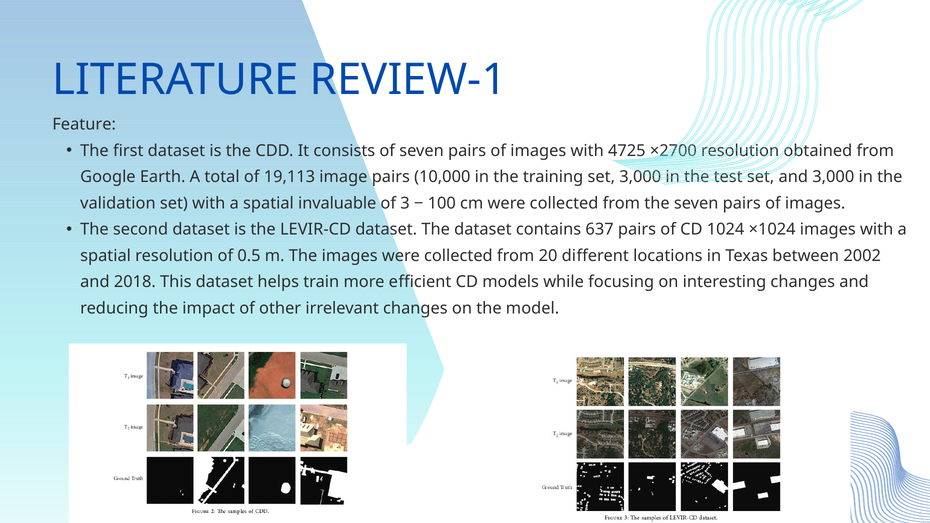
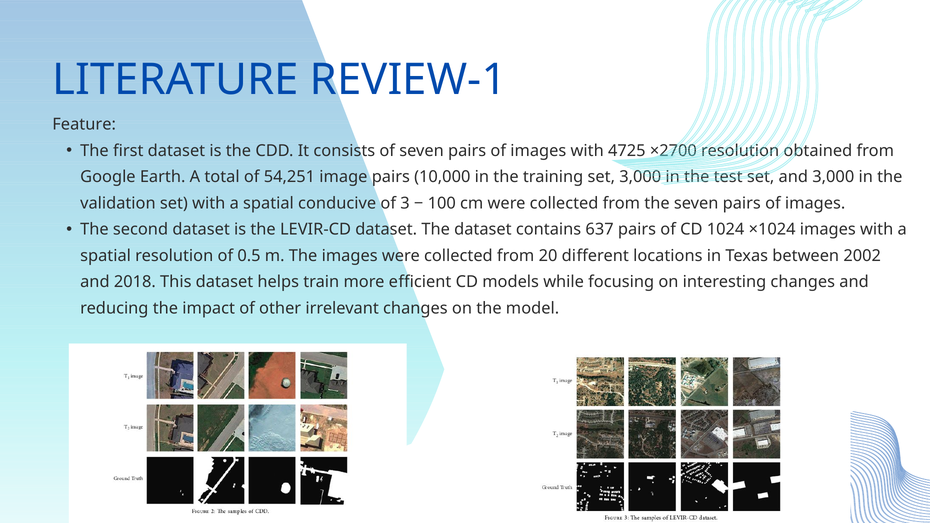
19,113: 19,113 -> 54,251 (289, 177)
invaluable: invaluable -> conducive (337, 203)
